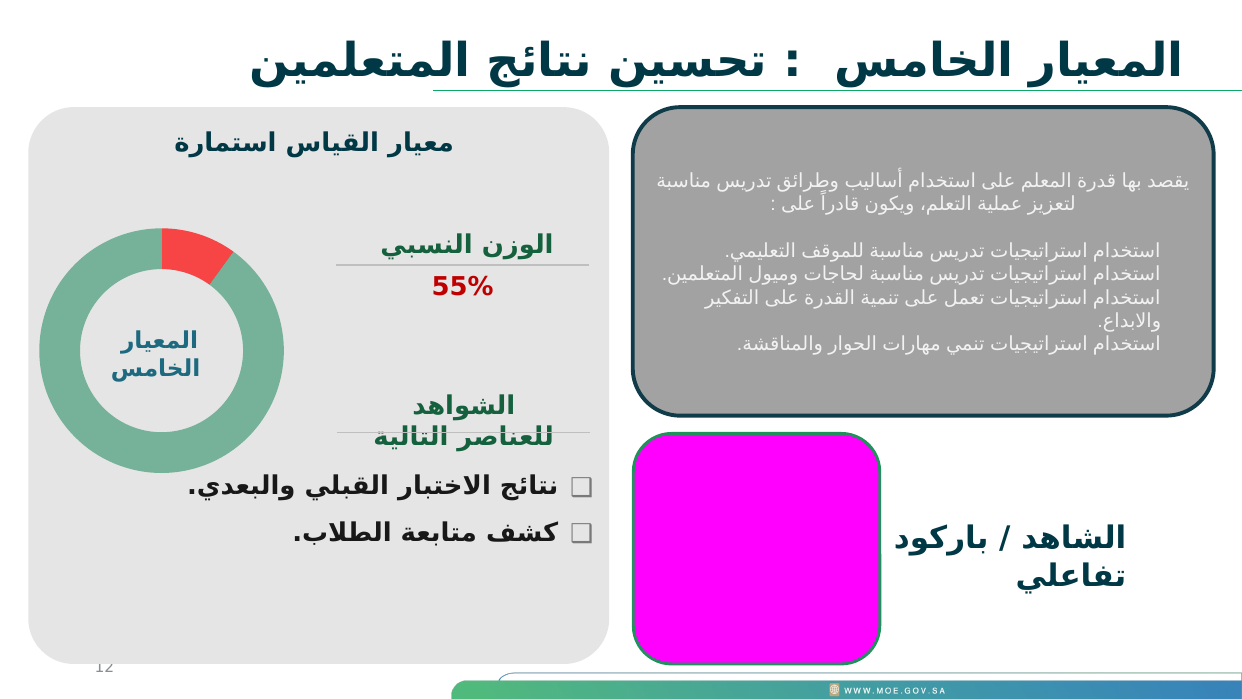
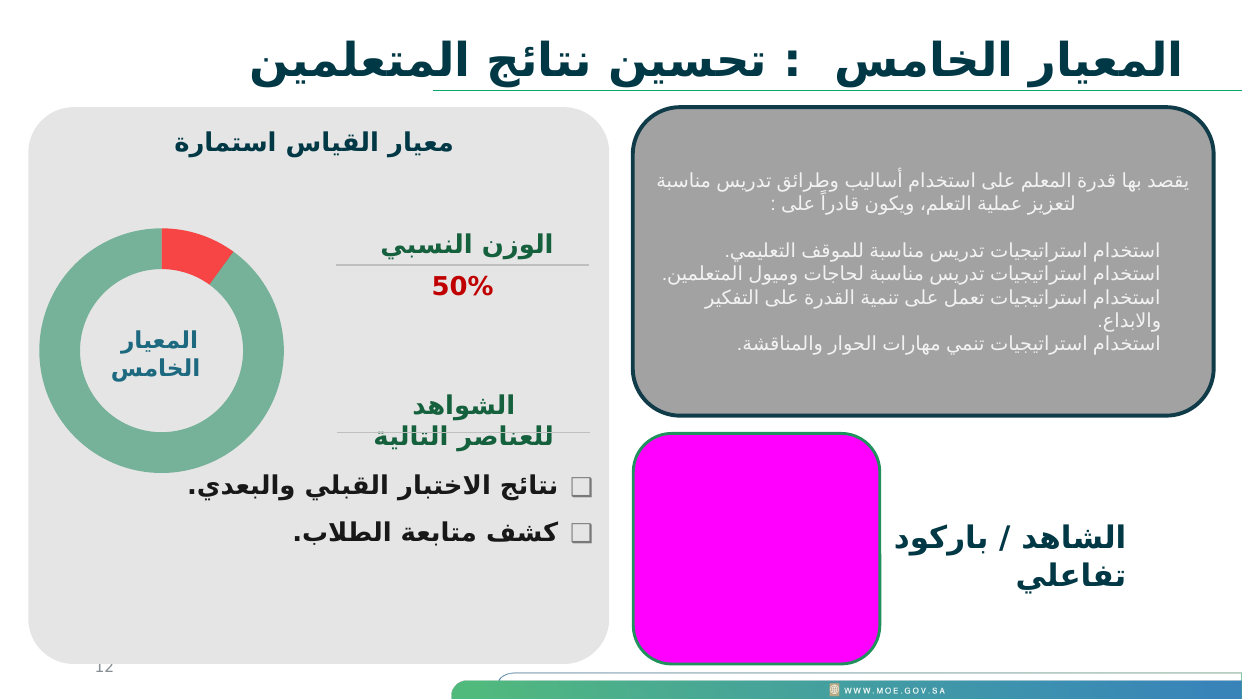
55%: 55% -> 50% (463, 287)
